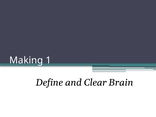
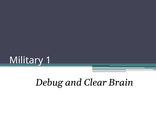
Making: Making -> Military (26, 60)
Define: Define -> Debug (49, 83)
